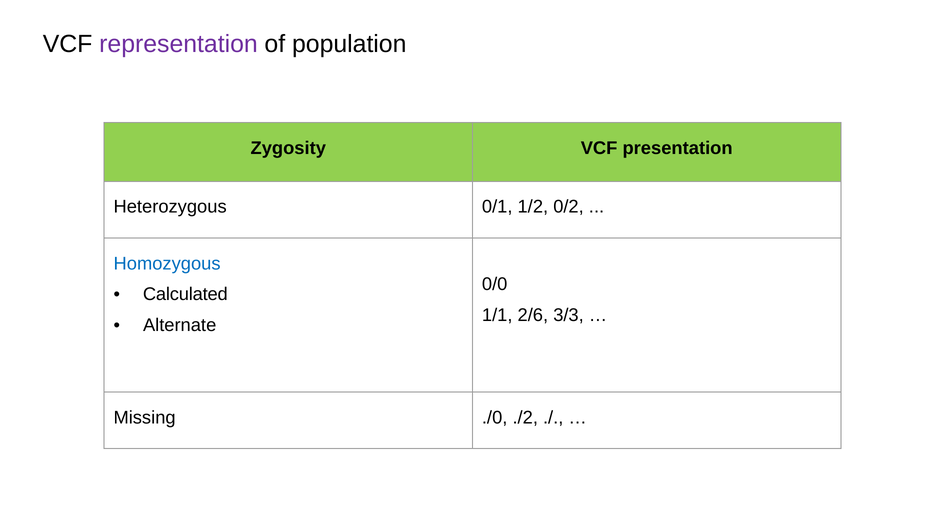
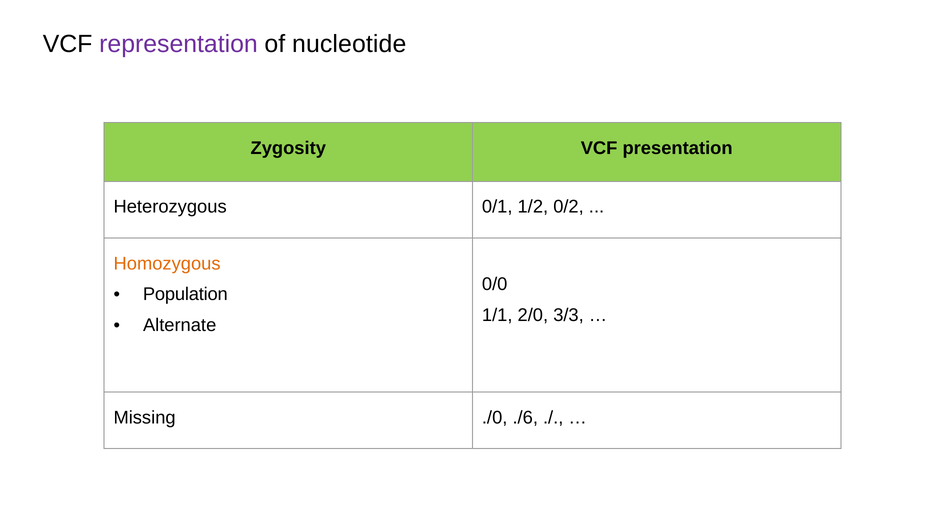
population: population -> nucleotide (349, 44)
Homozygous colour: blue -> orange (167, 263)
Calculated: Calculated -> Population (185, 294)
2/6: 2/6 -> 2/0 (533, 315)
./2: ./2 -> ./6 (525, 418)
